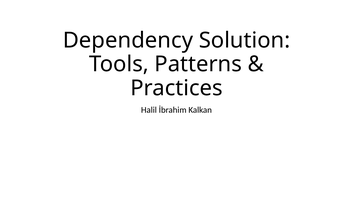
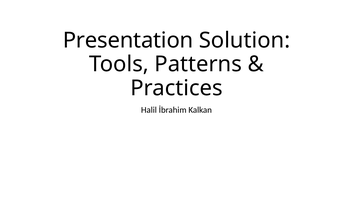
Dependency: Dependency -> Presentation (128, 41)
